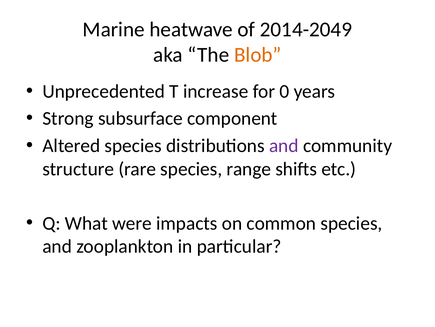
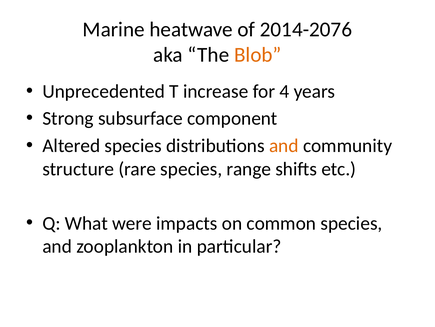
2014-2049: 2014-2049 -> 2014-2076 (306, 29)
0: 0 -> 4 (284, 91)
and colour: purple -> orange (284, 145)
